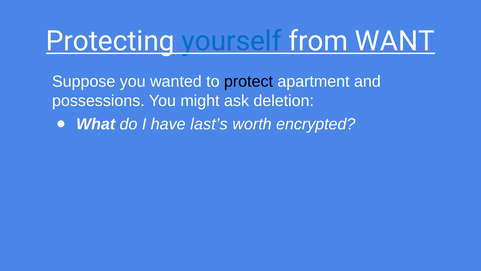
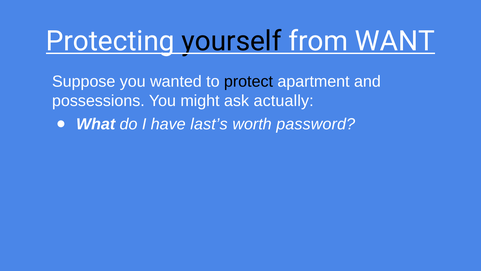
yourself colour: blue -> black (232, 41)
deletion: deletion -> actually (284, 101)
encrypted: encrypted -> password (316, 124)
